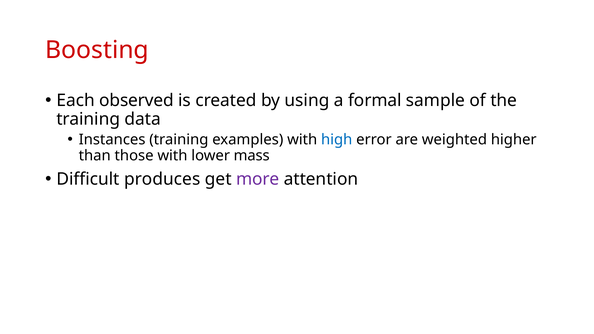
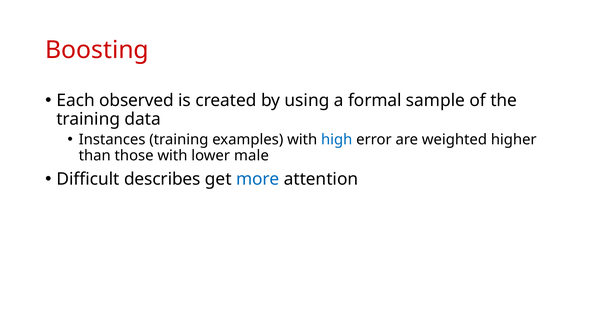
mass: mass -> male (251, 156)
produces: produces -> describes (162, 179)
more colour: purple -> blue (258, 179)
